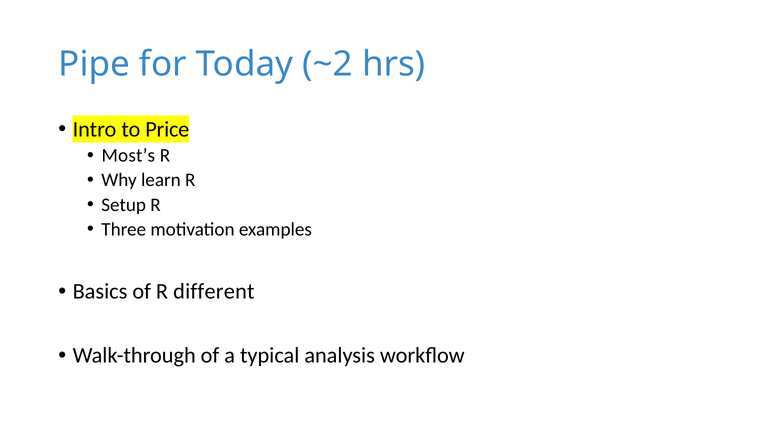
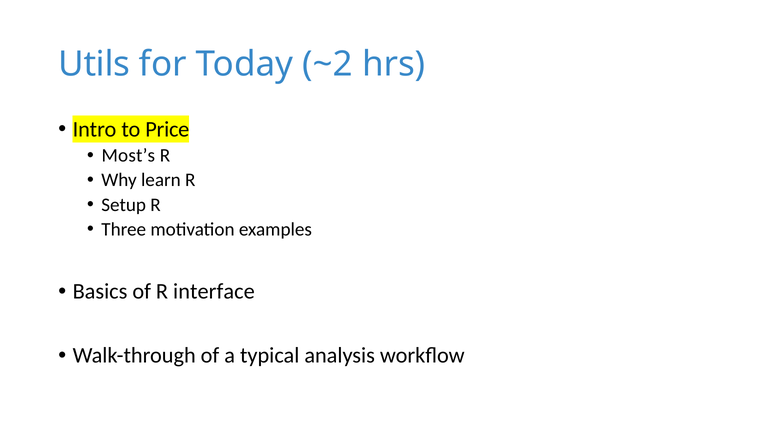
Pipe: Pipe -> Utils (94, 64)
different: different -> interface (214, 292)
